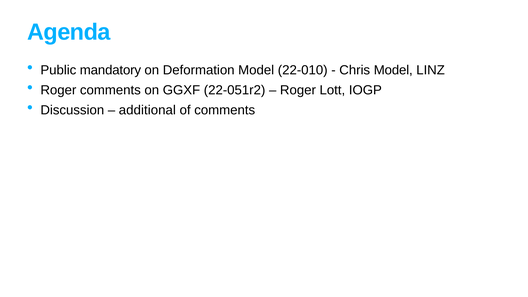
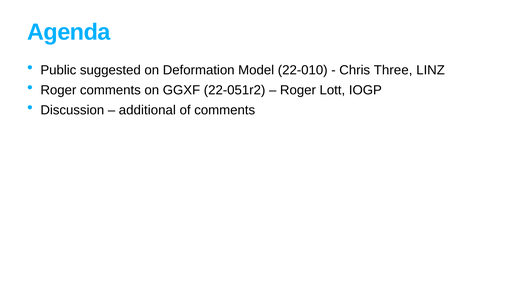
mandatory: mandatory -> suggested (110, 70)
Chris Model: Model -> Three (393, 70)
